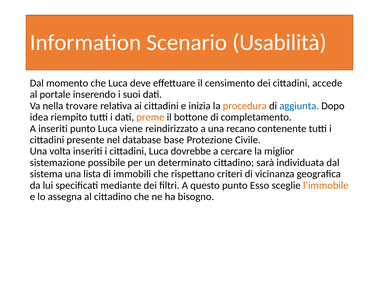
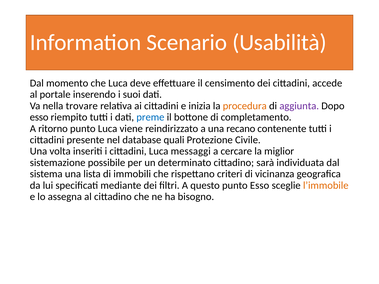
aggiunta colour: blue -> purple (299, 106)
idea: idea -> esso (39, 117)
preme colour: orange -> blue (150, 117)
A inseriti: inseriti -> ritorno (53, 129)
base: base -> quali (174, 140)
dovrebbe: dovrebbe -> messaggi (191, 151)
